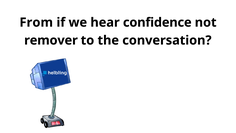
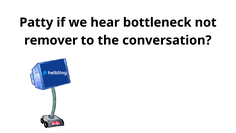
From: From -> Patty (36, 22)
confidence: confidence -> bottleneck (157, 22)
